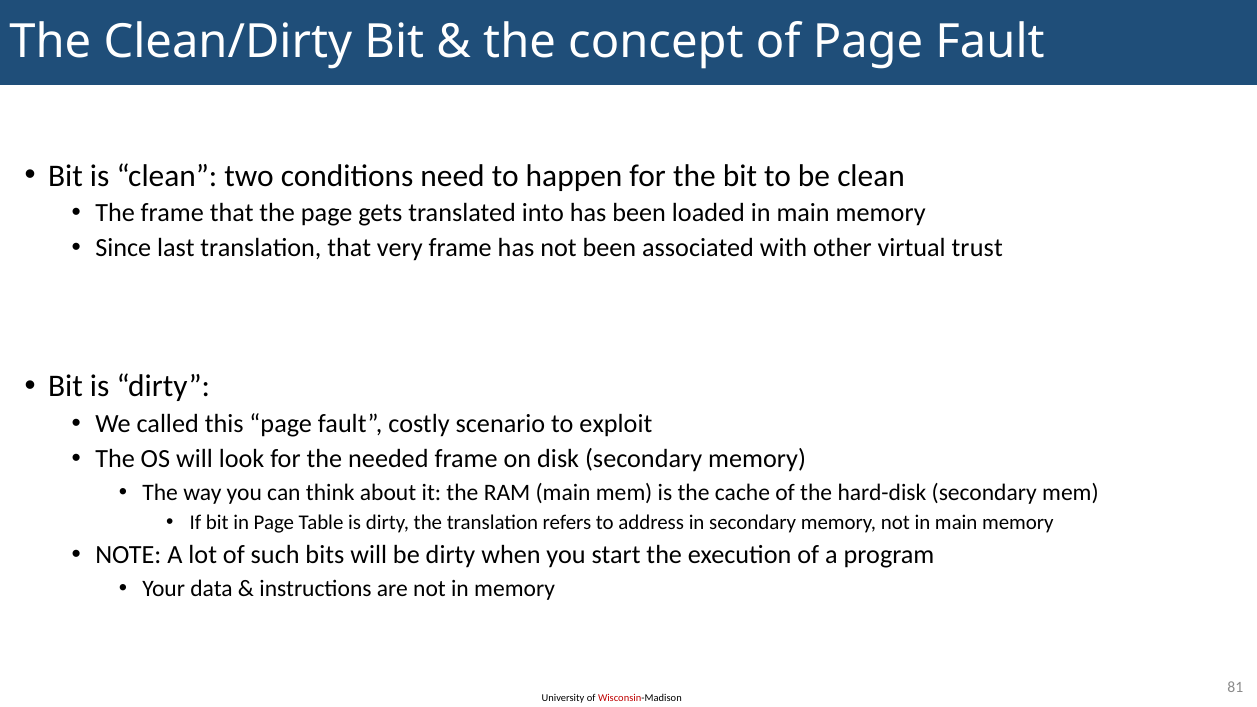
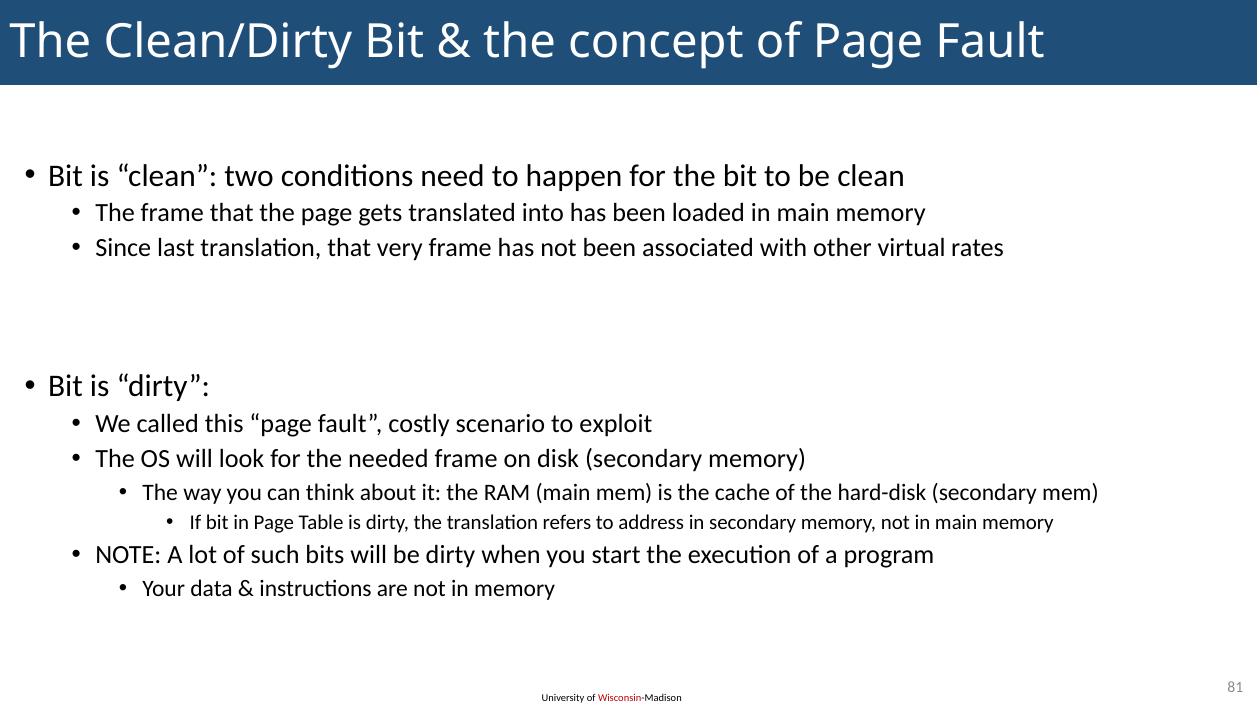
trust: trust -> rates (977, 248)
